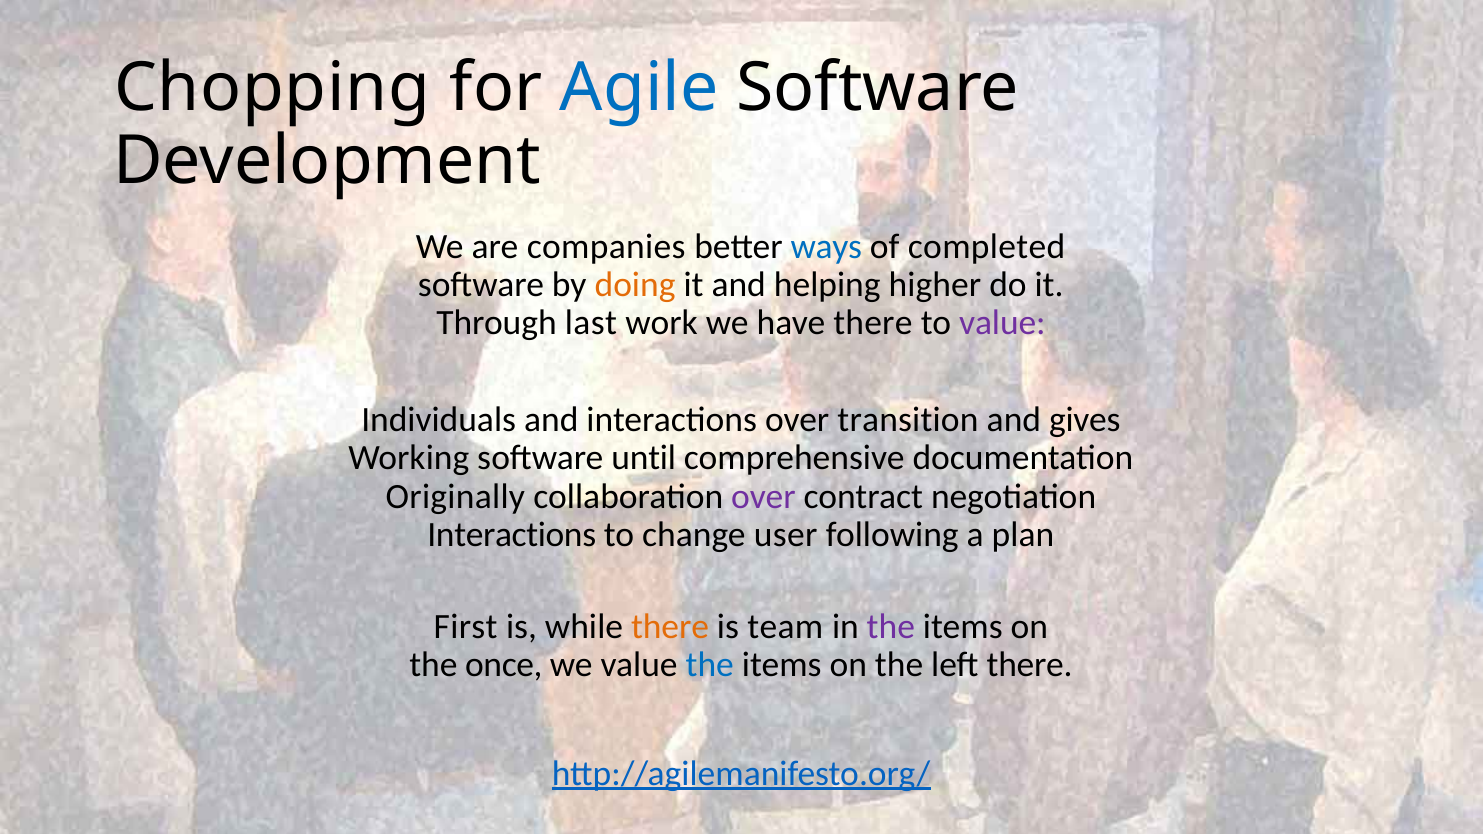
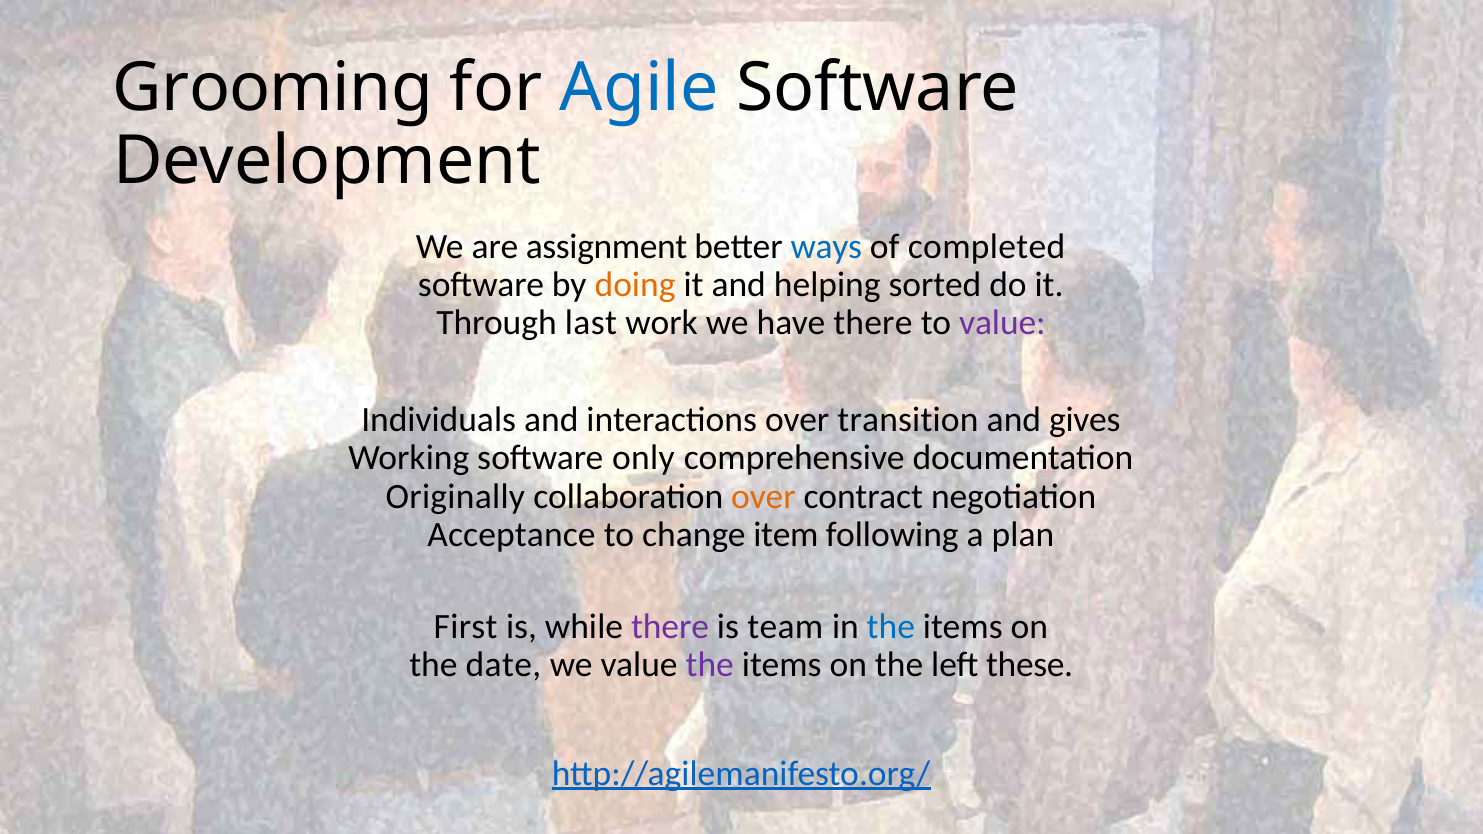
Chopping: Chopping -> Grooming (273, 88)
companies: companies -> assignment (607, 247)
higher: higher -> sorted (935, 285)
until: until -> only (643, 458)
over colour: purple -> orange (763, 496)
Interactions: Interactions -> Acceptance (512, 535)
user: user -> item (786, 535)
there colour: orange -> purple (670, 627)
the colour: purple -> blue (891, 627)
once: once -> date (503, 665)
the colour: blue -> purple (710, 665)
left there: there -> these (1030, 665)
